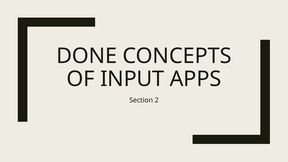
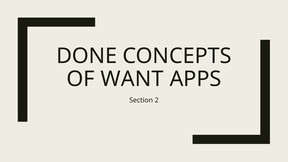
INPUT: INPUT -> WANT (132, 79)
